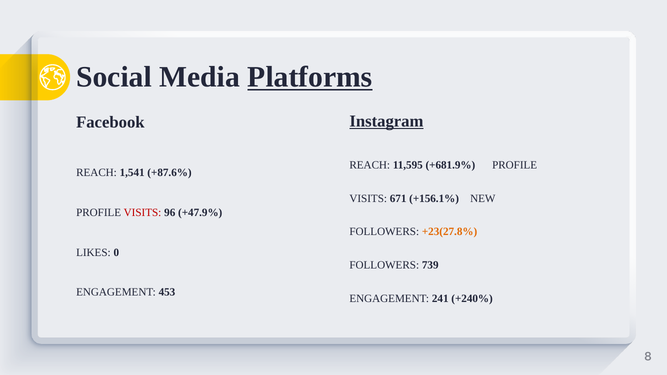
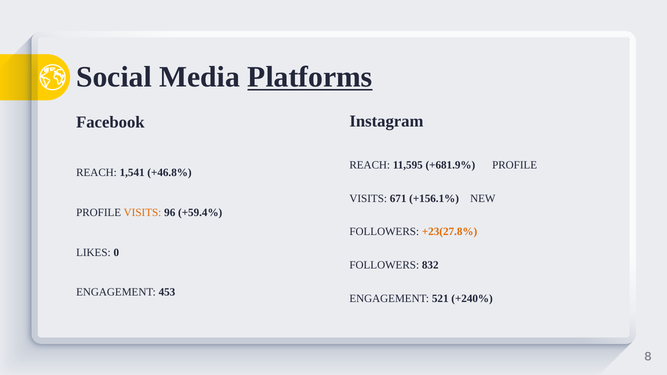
Instagram underline: present -> none (386, 122)
+87.6%: +87.6% -> +46.8% (169, 172)
VISITS colour: red -> orange (142, 212)
+47.9%: +47.9% -> +59.4% (200, 212)
739: 739 -> 832 (430, 265)
241: 241 -> 521 (440, 299)
